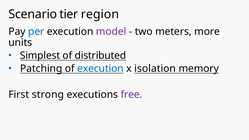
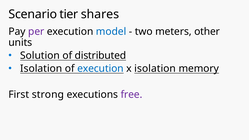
region: region -> shares (100, 14)
per colour: blue -> purple (36, 32)
model colour: purple -> blue (111, 32)
more: more -> other (207, 32)
Simplest: Simplest -> Solution (40, 56)
Patching: Patching -> Isolation (41, 69)
